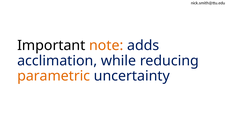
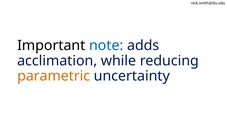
note colour: orange -> blue (106, 46)
